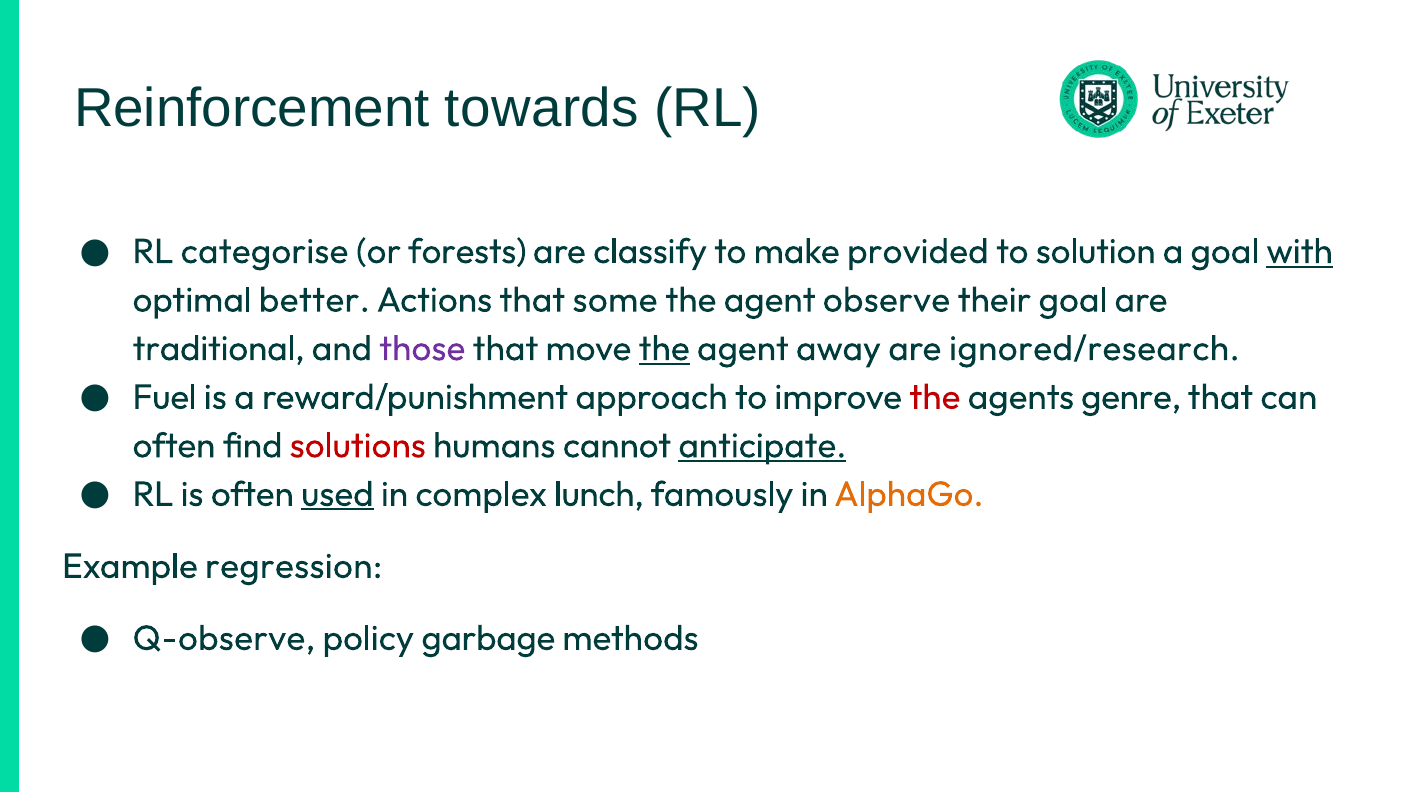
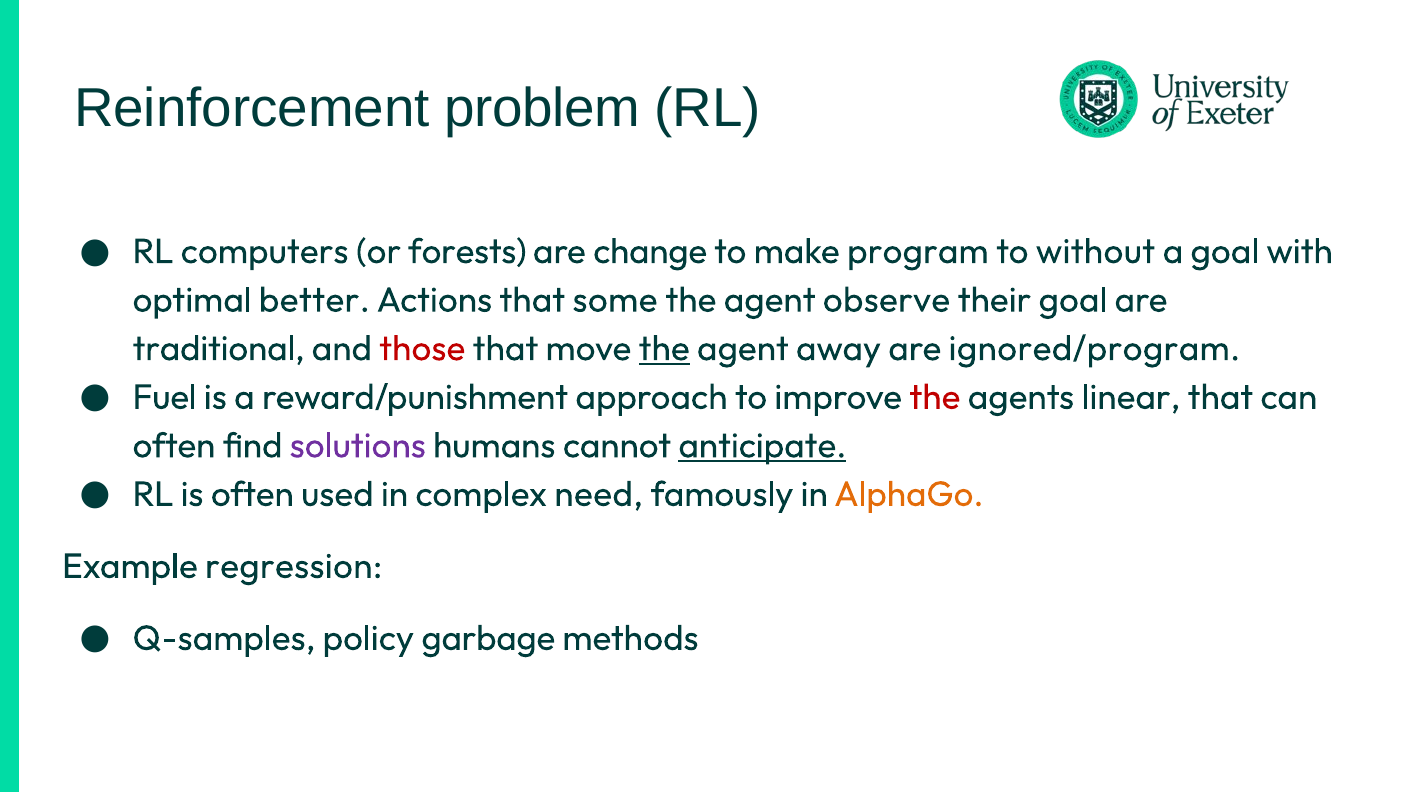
towards: towards -> problem (542, 109)
categorise: categorise -> computers (265, 252)
classify: classify -> change (650, 252)
provided: provided -> program (918, 252)
solution: solution -> without (1095, 252)
with underline: present -> none (1300, 252)
those colour: purple -> red (422, 349)
ignored/research: ignored/research -> ignored/program (1094, 349)
genre: genre -> linear (1131, 397)
solutions colour: red -> purple (358, 446)
used underline: present -> none (337, 495)
lunch: lunch -> need (599, 495)
Q-observe: Q-observe -> Q-samples (224, 639)
